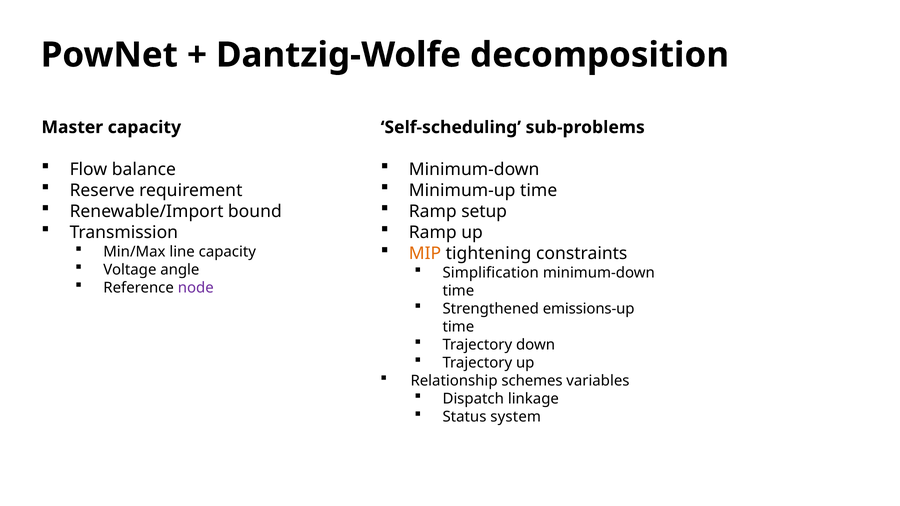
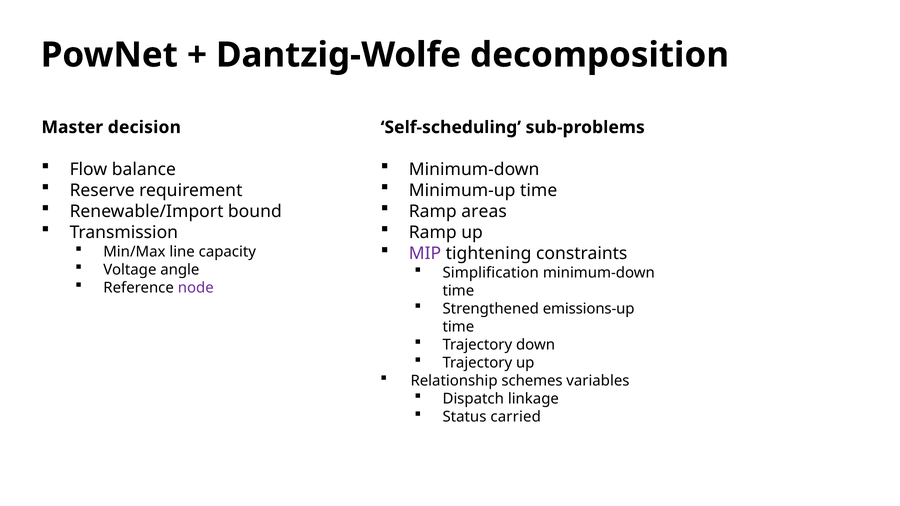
Master capacity: capacity -> decision (144, 127)
setup: setup -> areas (484, 211)
MIP colour: orange -> purple (425, 253)
system: system -> carried (516, 417)
